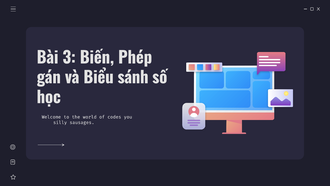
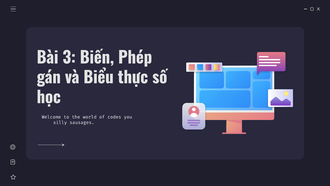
sánh: sánh -> thực (133, 78)
